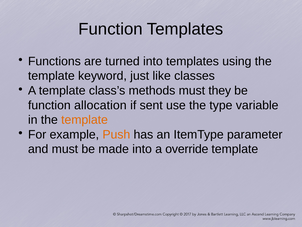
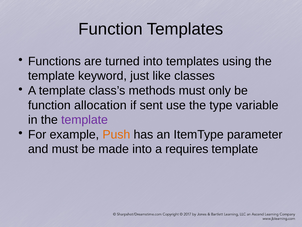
they: they -> only (220, 90)
template colour: orange -> purple (85, 120)
override: override -> requires (187, 149)
